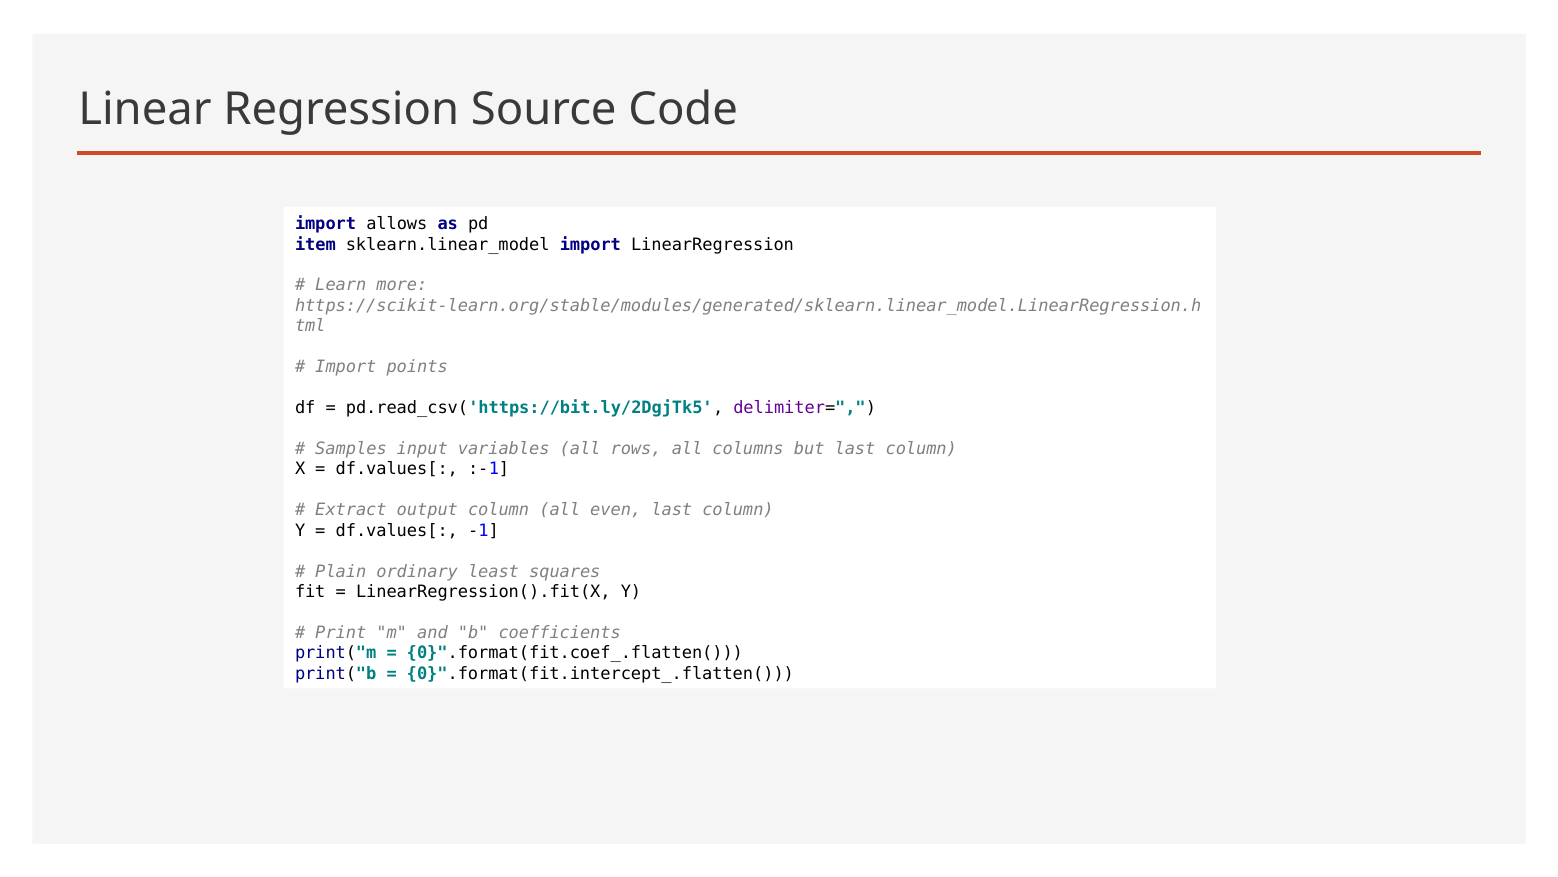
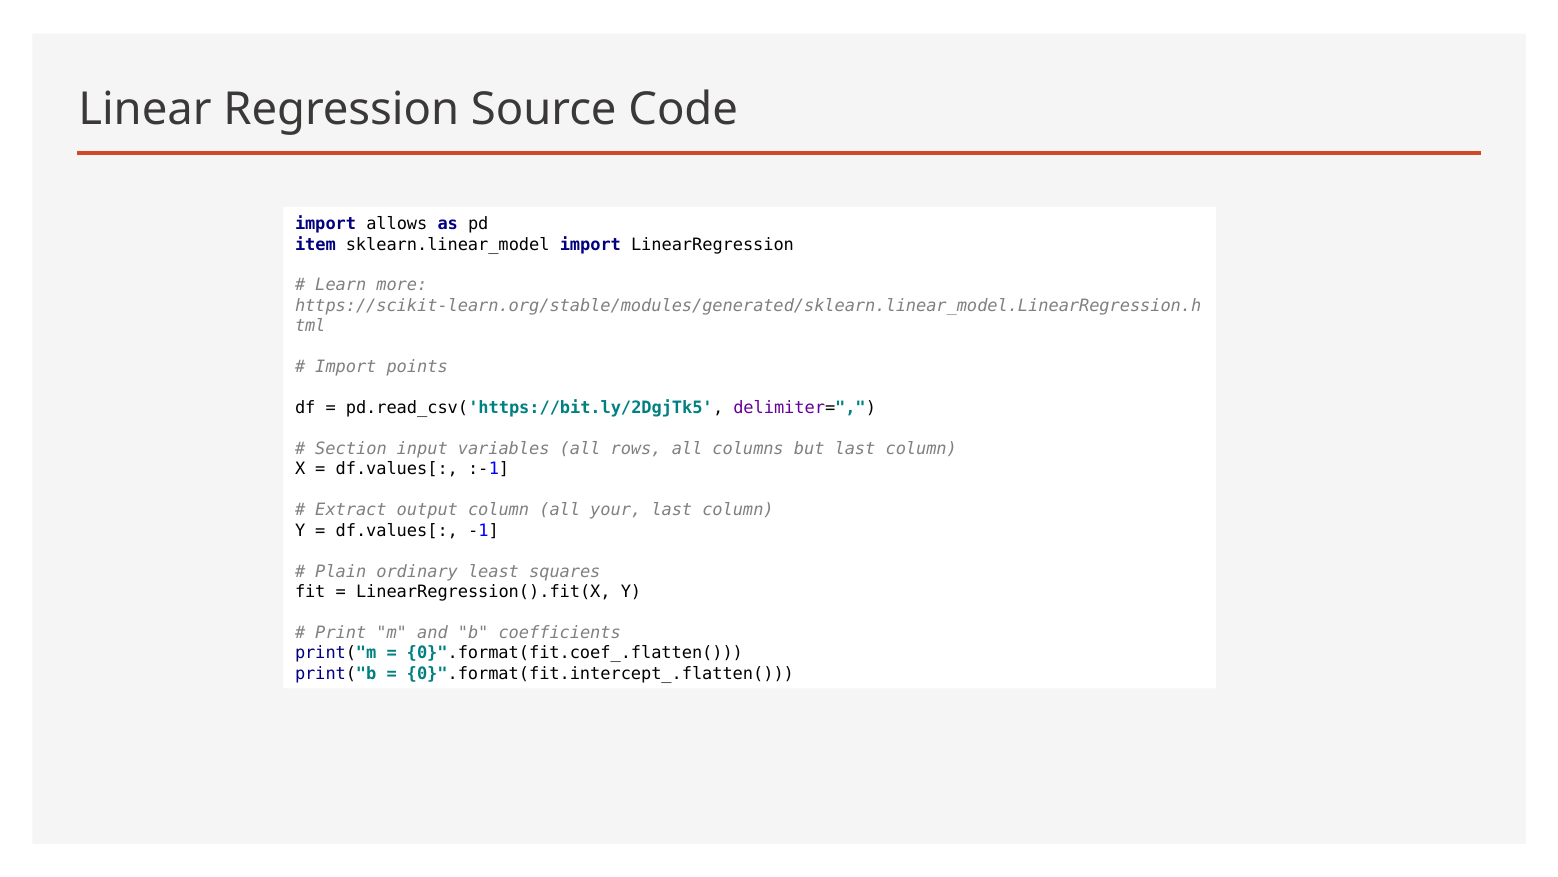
Samples: Samples -> Section (351, 448)
even: even -> your (616, 510)
